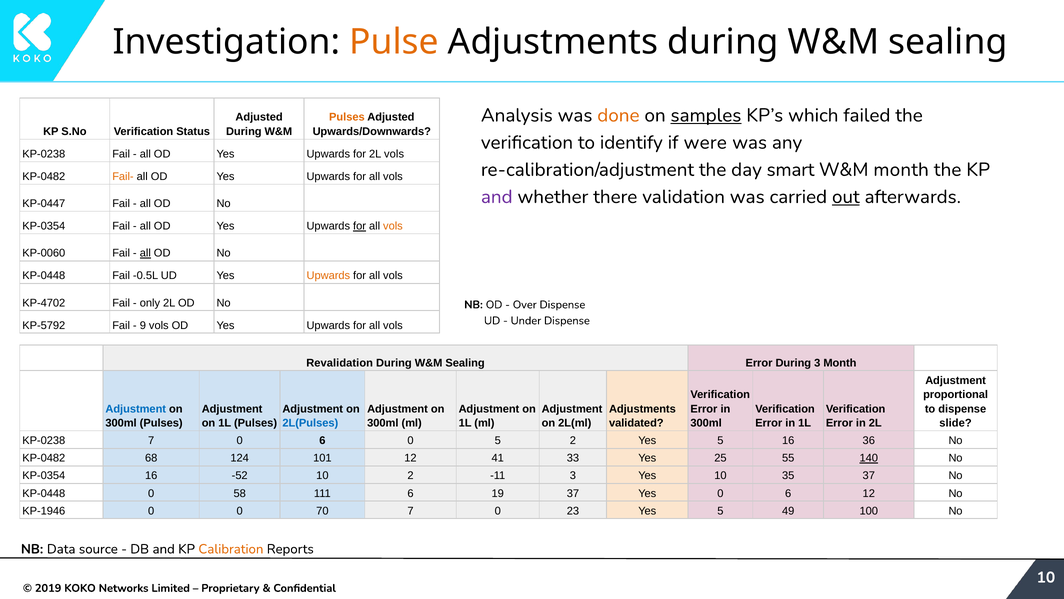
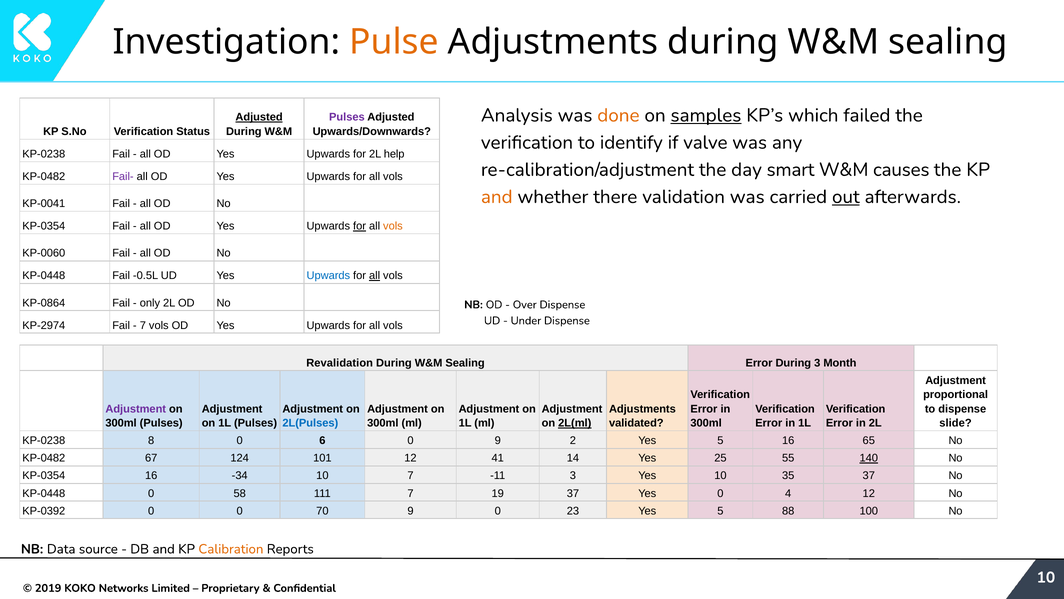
Adjusted underline: none -> present (259, 117)
Pulses colour: orange -> purple (347, 117)
were: were -> valve (705, 142)
2L vols: vols -> help (394, 154)
W&M month: month -> causes (901, 169)
Fail- colour: orange -> purple (123, 176)
and colour: purple -> orange (497, 197)
KP-0447: KP-0447 -> KP-0041 (44, 203)
all underline: present -> none (145, 253)
Upwards colour: orange -> blue (328, 276)
all underline: none -> present (375, 276)
KP-4702: KP-4702 -> KP-0864 (44, 303)
KP-5792: KP-5792 -> KP-2974 (44, 325)
9: 9 -> 7 (143, 325)
Adjustment colour: blue -> purple (136, 409)
2L(ml underline: none -> present (575, 423)
KP-0238 7: 7 -> 8 (151, 440)
0 5: 5 -> 9 (498, 440)
36: 36 -> 65 (869, 440)
68: 68 -> 67 (151, 458)
33: 33 -> 14 (573, 458)
-52: -52 -> -34 (240, 475)
10 2: 2 -> 7 (410, 475)
111 6: 6 -> 7 (410, 493)
Yes 0 6: 6 -> 4 (788, 493)
KP-1946: KP-1946 -> KP-0392 (44, 510)
70 7: 7 -> 9 (410, 510)
49: 49 -> 88 (788, 510)
